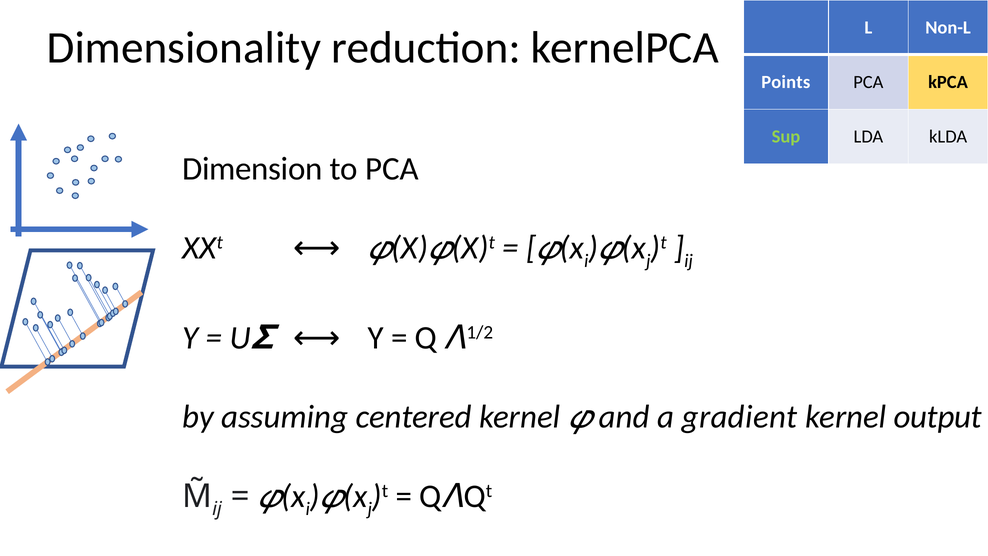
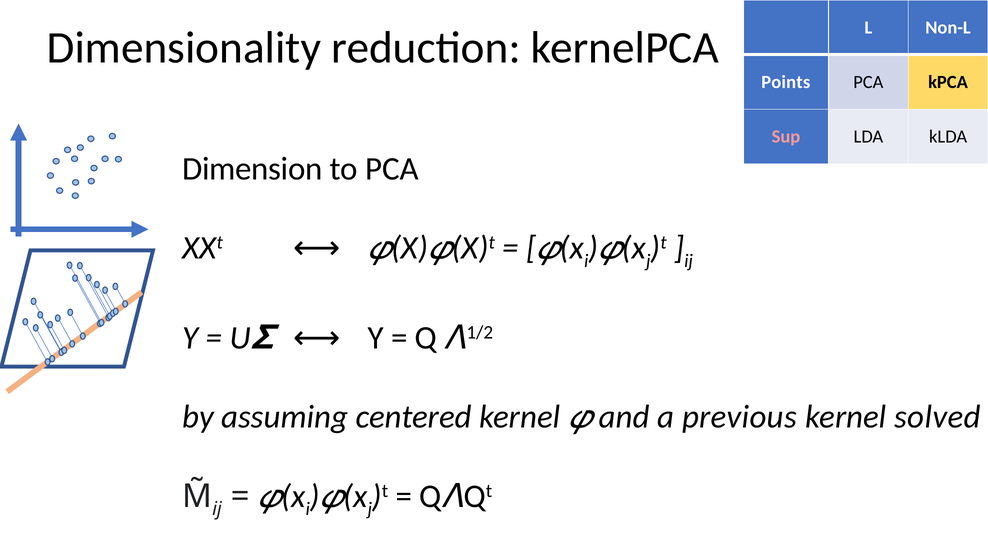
Sup colour: light green -> pink (786, 137)
gradient: gradient -> previous (740, 417)
output: output -> solved (937, 417)
